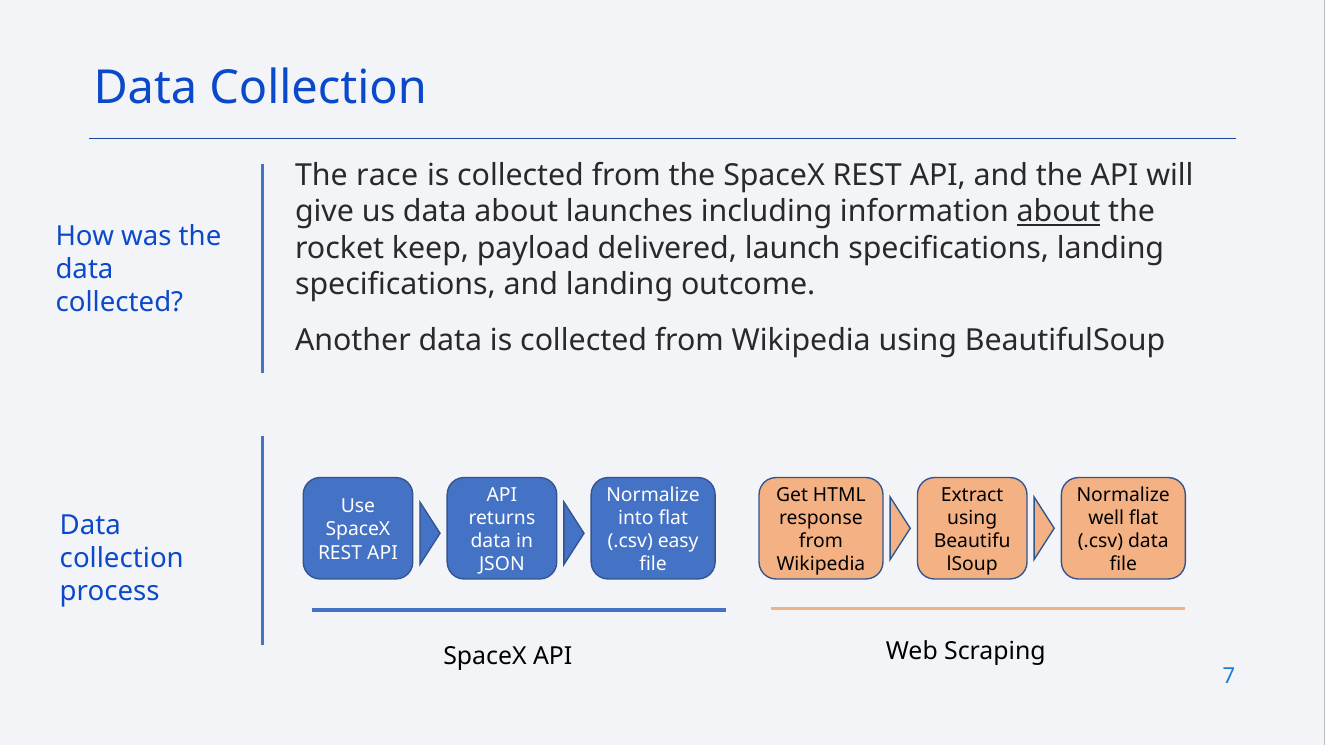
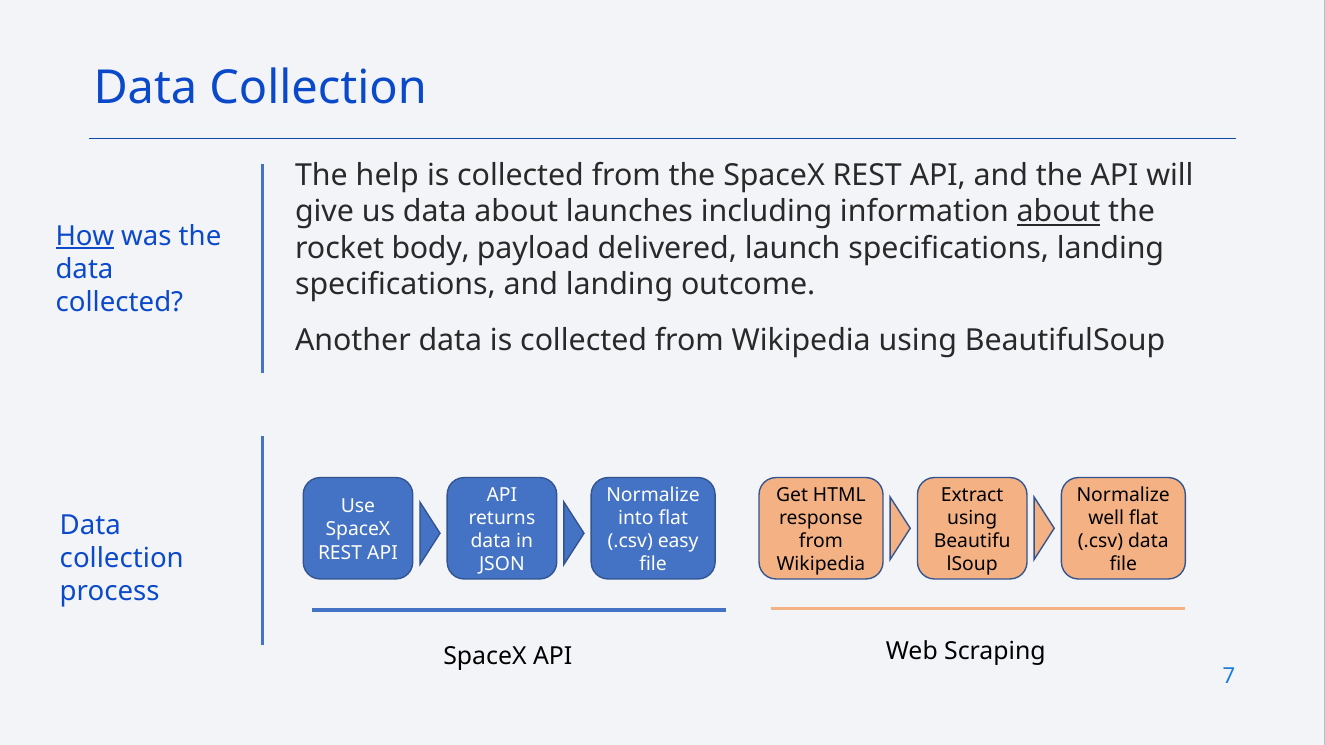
race: race -> help (387, 176)
How underline: none -> present (85, 237)
keep: keep -> body (431, 248)
